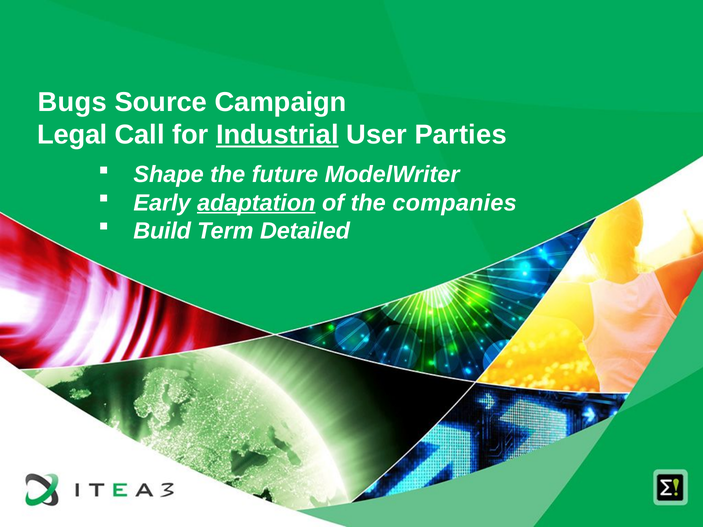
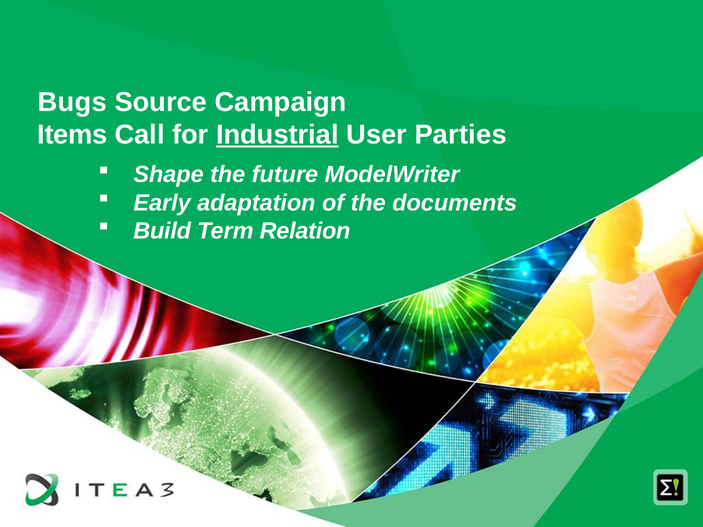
Legal: Legal -> Items (72, 135)
adaptation underline: present -> none (256, 203)
companies: companies -> documents (455, 203)
Detailed: Detailed -> Relation (305, 231)
